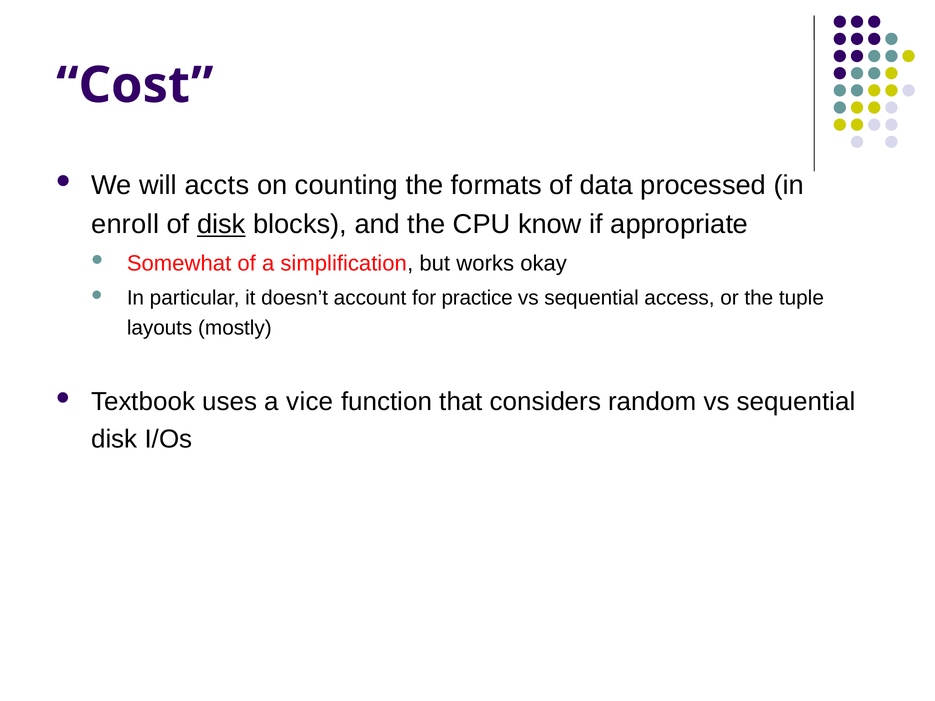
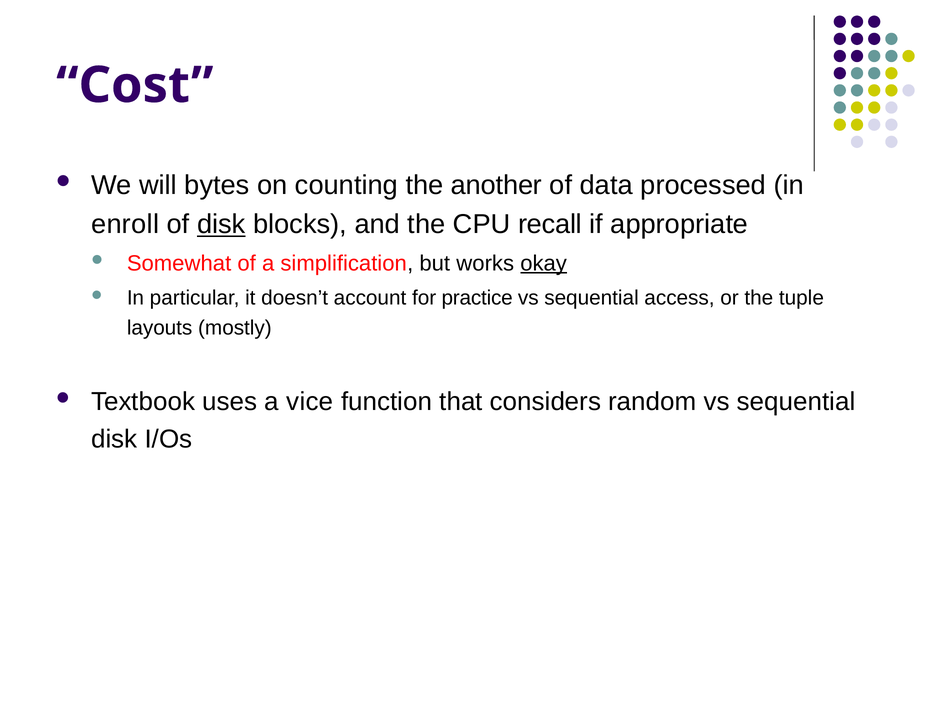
accts: accts -> bytes (217, 185)
formats: formats -> another (496, 185)
know: know -> recall (550, 225)
okay underline: none -> present (544, 263)
